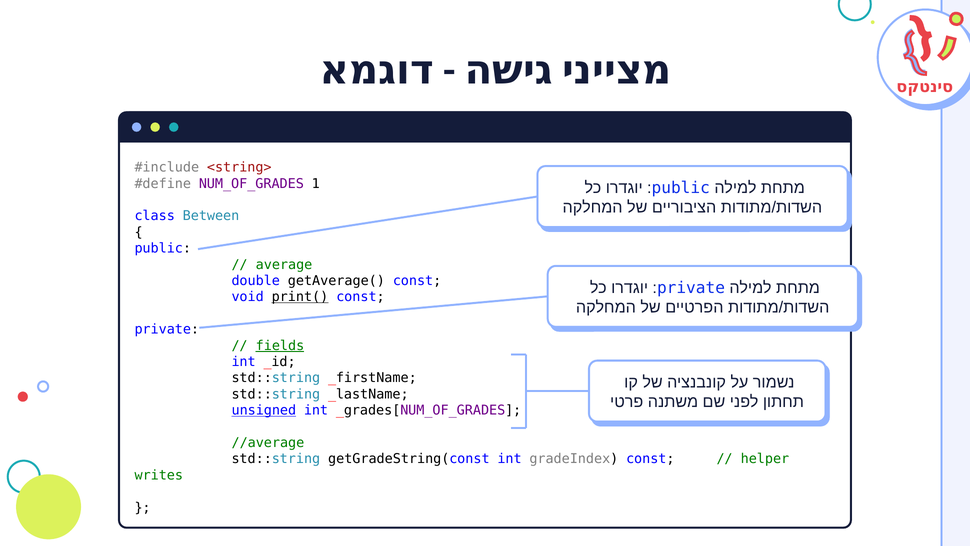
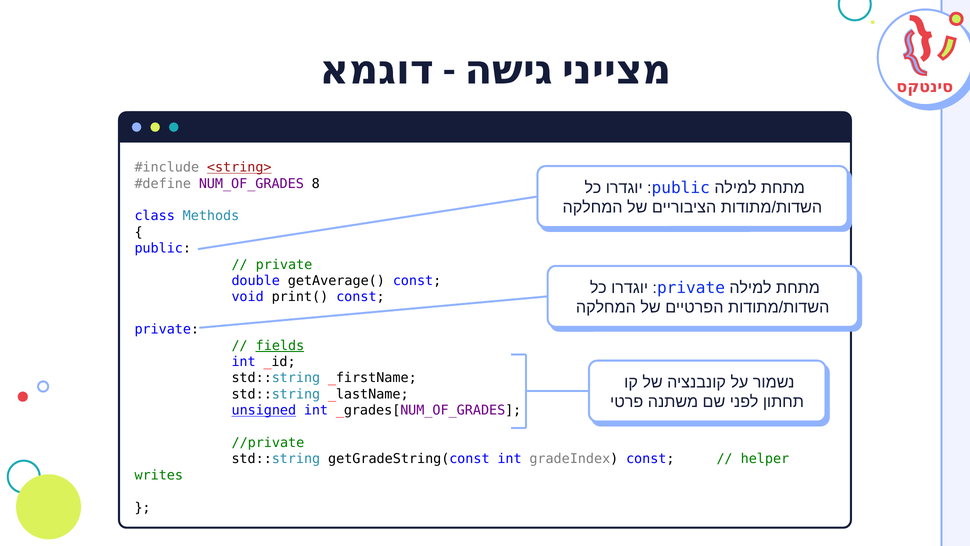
<string> underline: none -> present (239, 167)
1: 1 -> 8 (316, 183)
Between: Between -> Methods (211, 216)
average: average -> private (284, 264)
print( underline: present -> none (300, 297)
//average: //average -> //private (268, 443)
